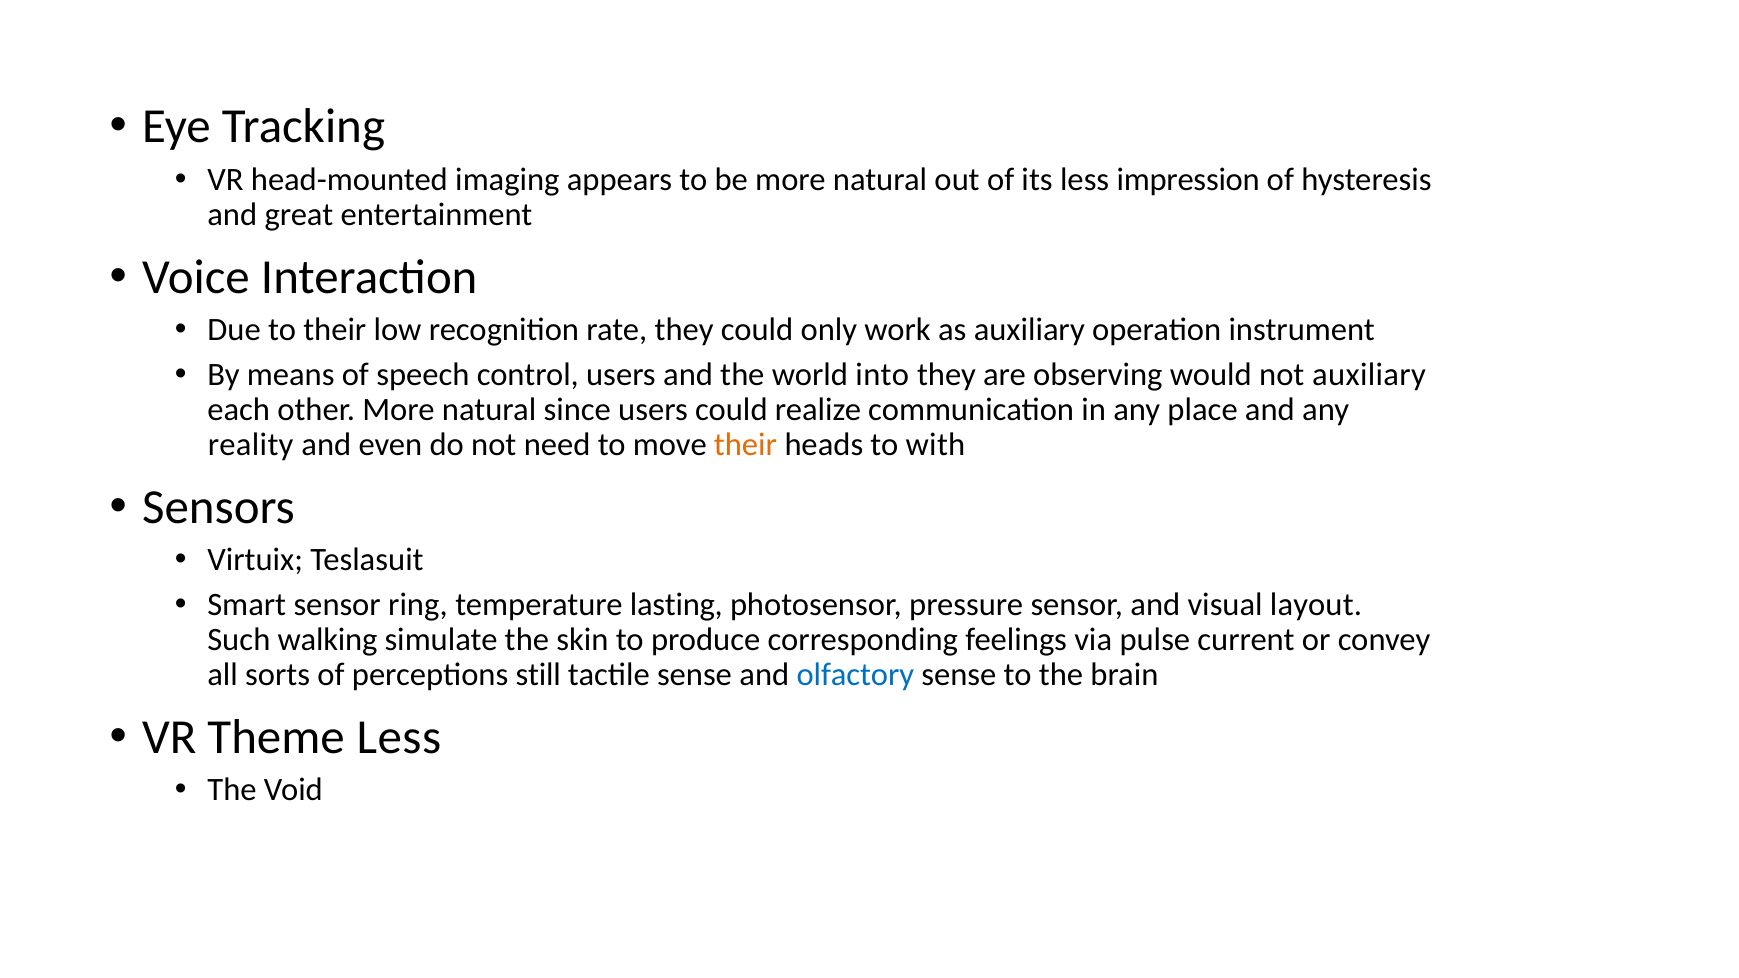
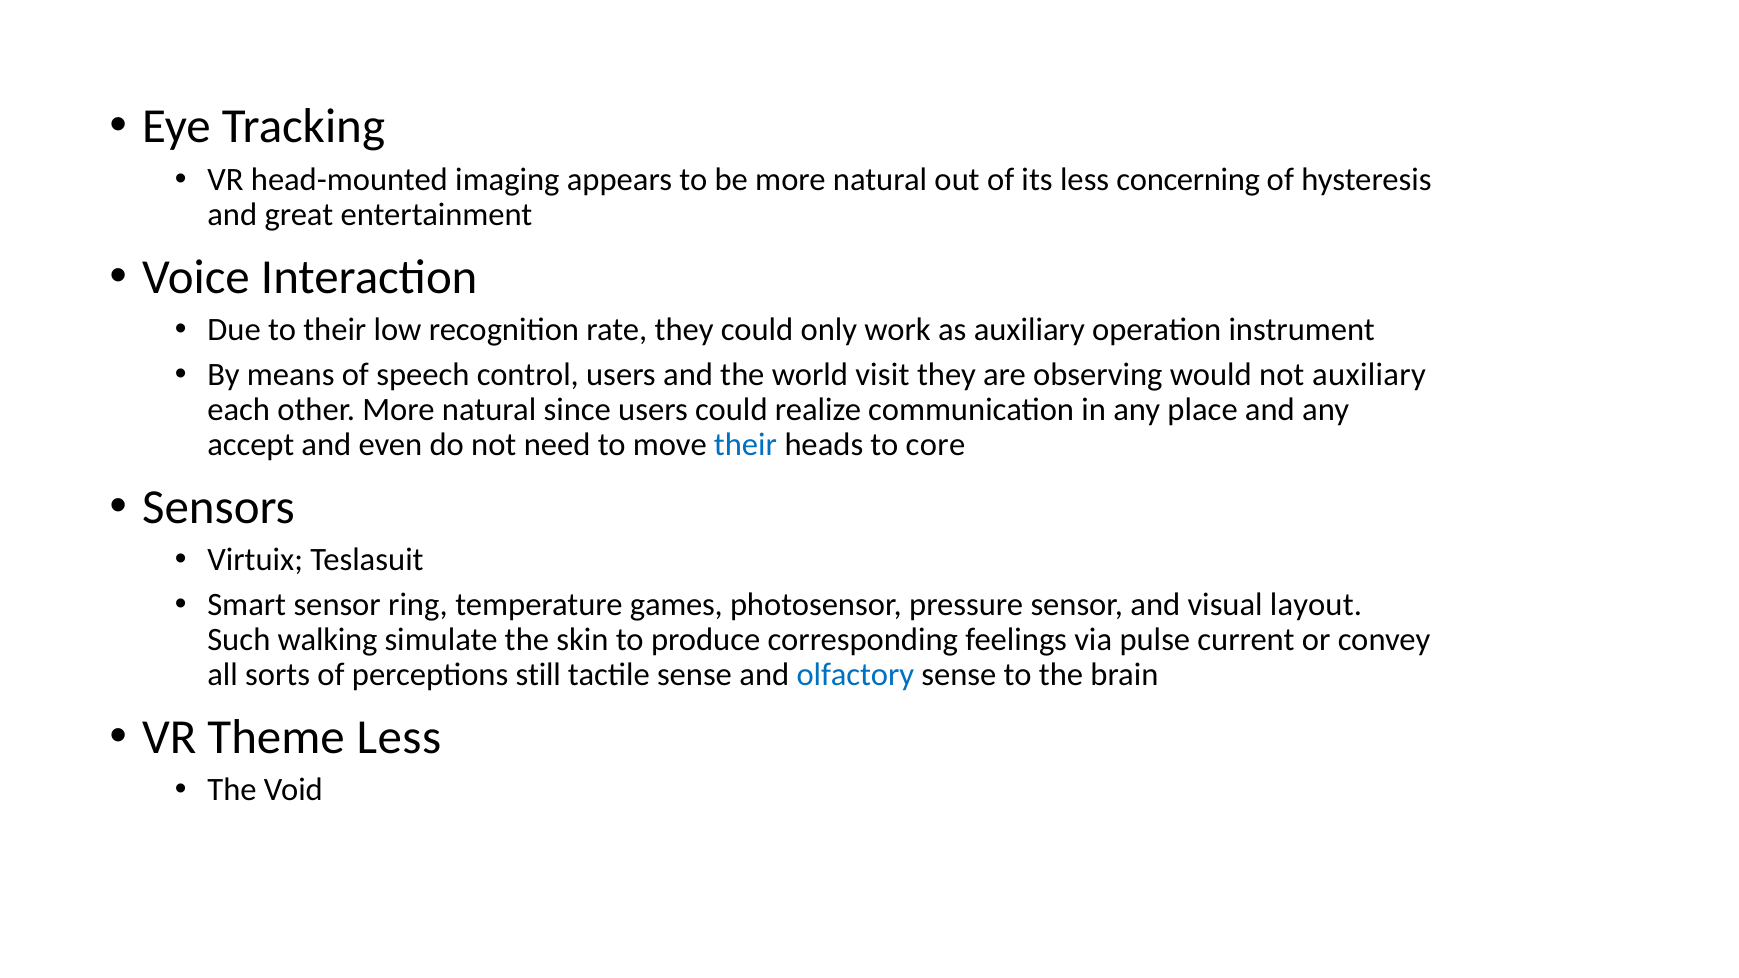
impression: impression -> concerning (1188, 180)
into: into -> visit (882, 375)
reality: reality -> accept (251, 445)
their colour: orange -> blue (745, 445)
with: with -> core (935, 445)
lasting: lasting -> games (676, 605)
